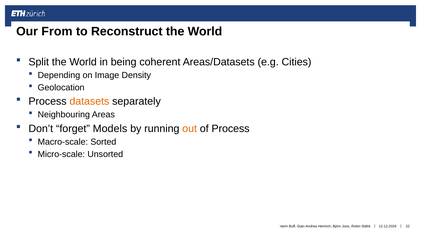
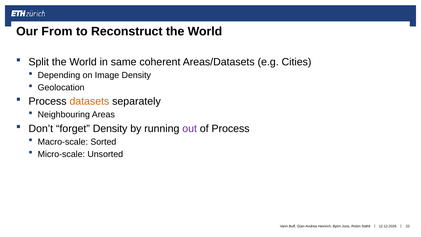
being: being -> same (124, 62)
forget Models: Models -> Density (110, 129)
out colour: orange -> purple (190, 129)
